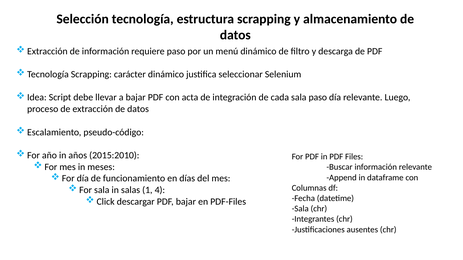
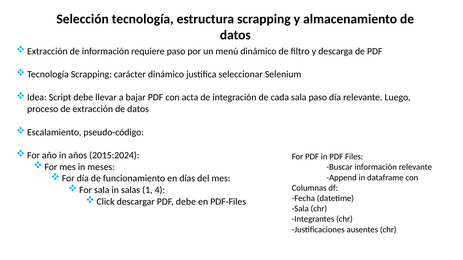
2015:2010: 2015:2010 -> 2015:2024 (114, 156)
PDF bajar: bajar -> debe (186, 202)
